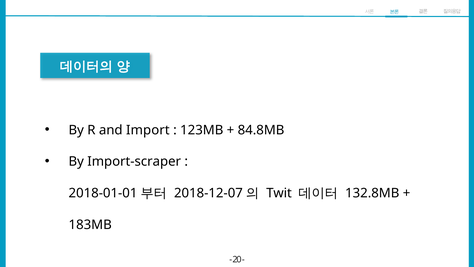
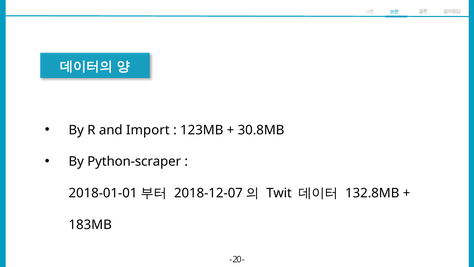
84.8MB: 84.8MB -> 30.8MB (261, 130)
Import-scraper: Import-scraper -> Python-scraper (134, 161)
